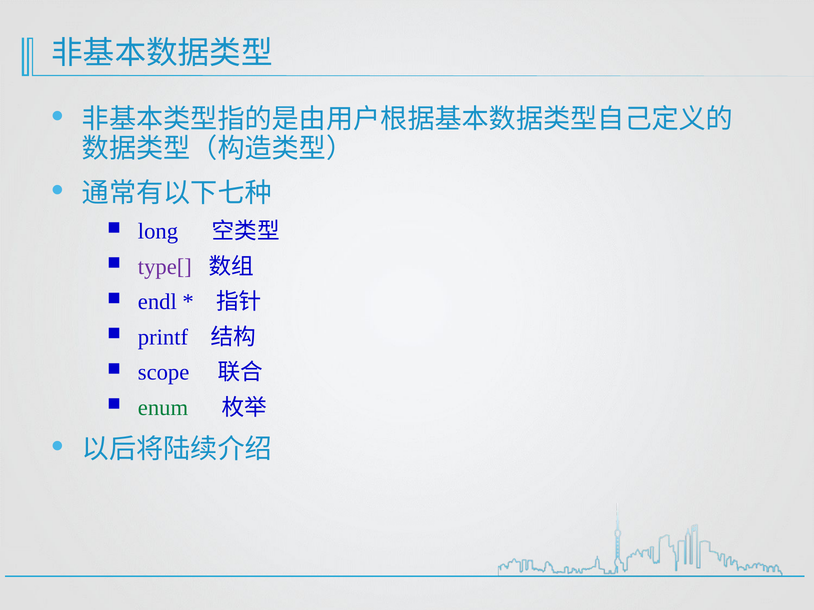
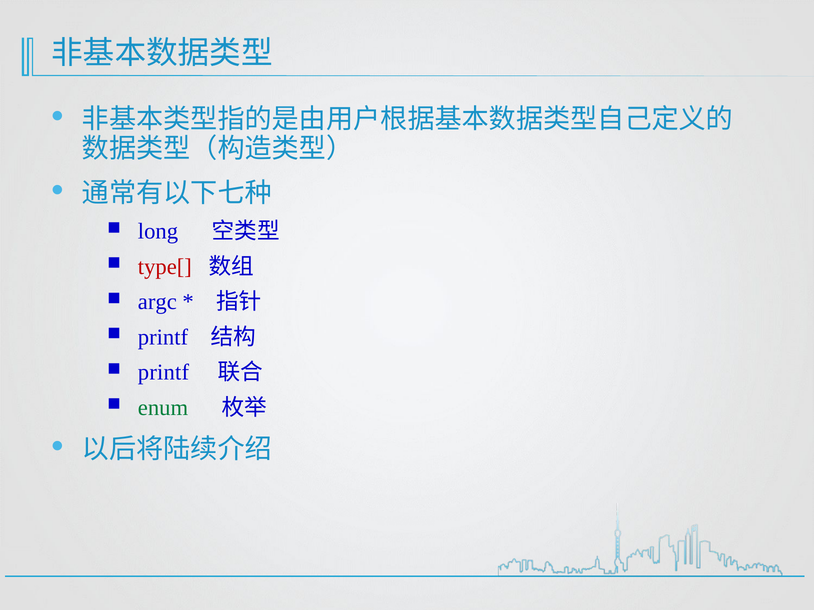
type[ colour: purple -> red (165, 267)
endl: endl -> argc (157, 302)
scope: scope -> printf (163, 373)
